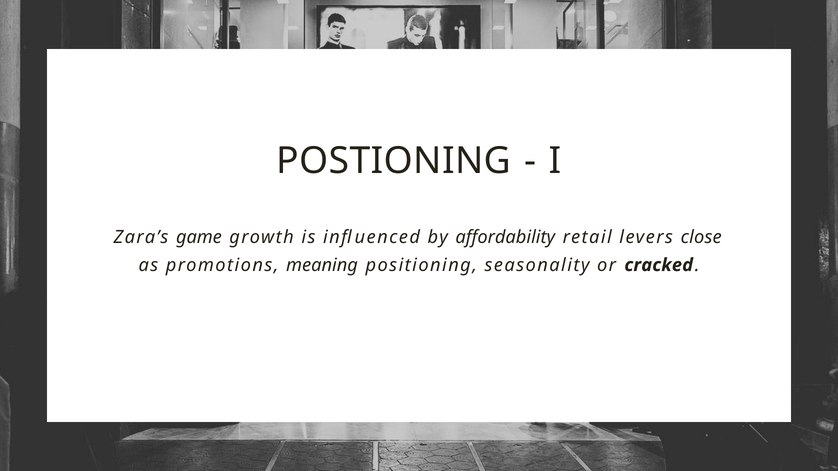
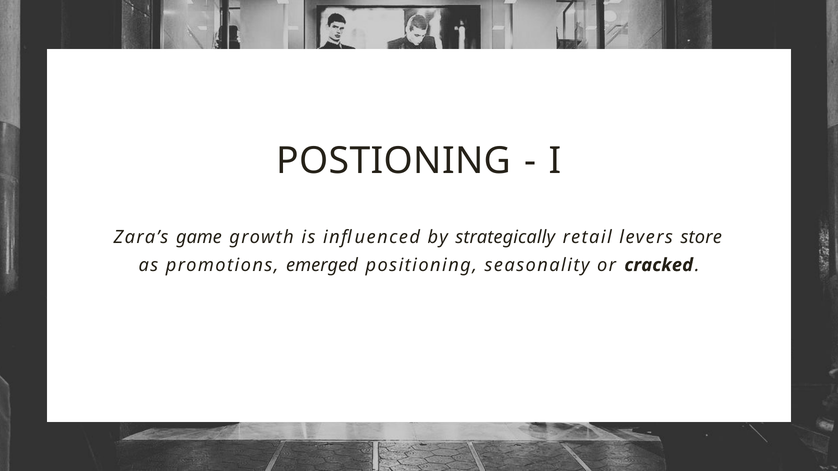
affordability: affordability -> strategically (505, 237)
close: close -> store (701, 237)
meaning: meaning -> emerged (322, 265)
